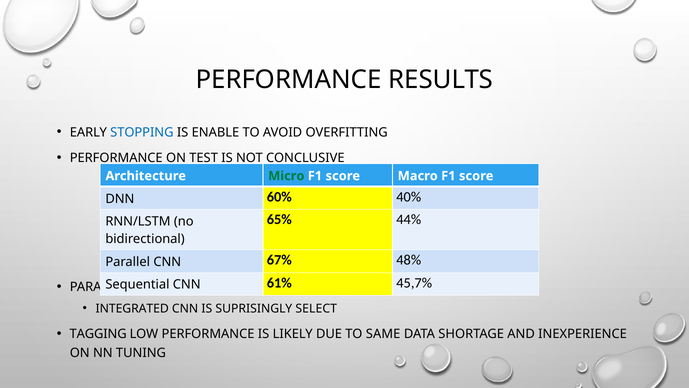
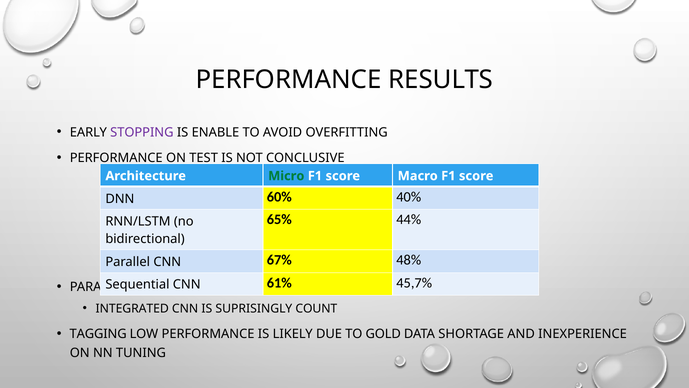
STOPPING colour: blue -> purple (142, 132)
SELECT: SELECT -> COUNT (316, 308)
SAME: SAME -> GOLD (383, 334)
